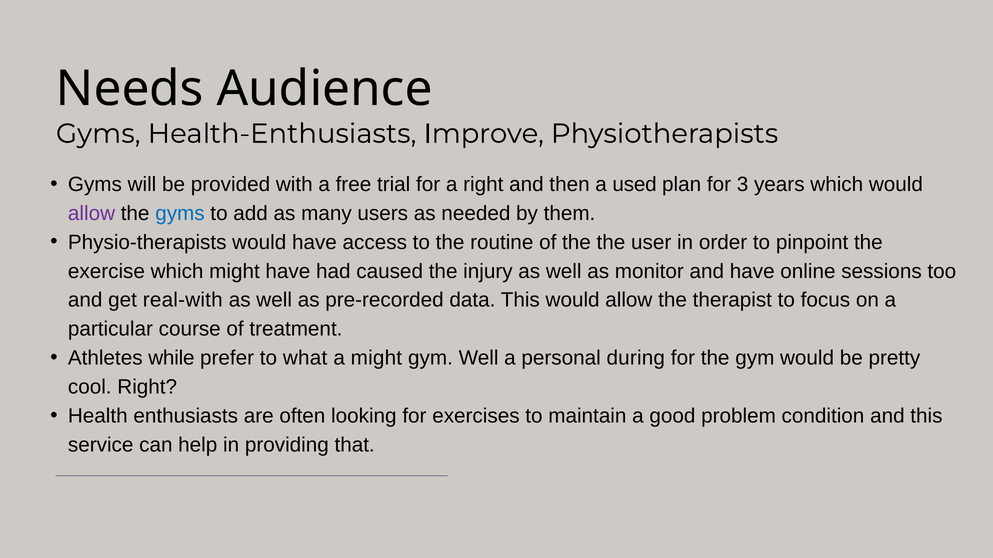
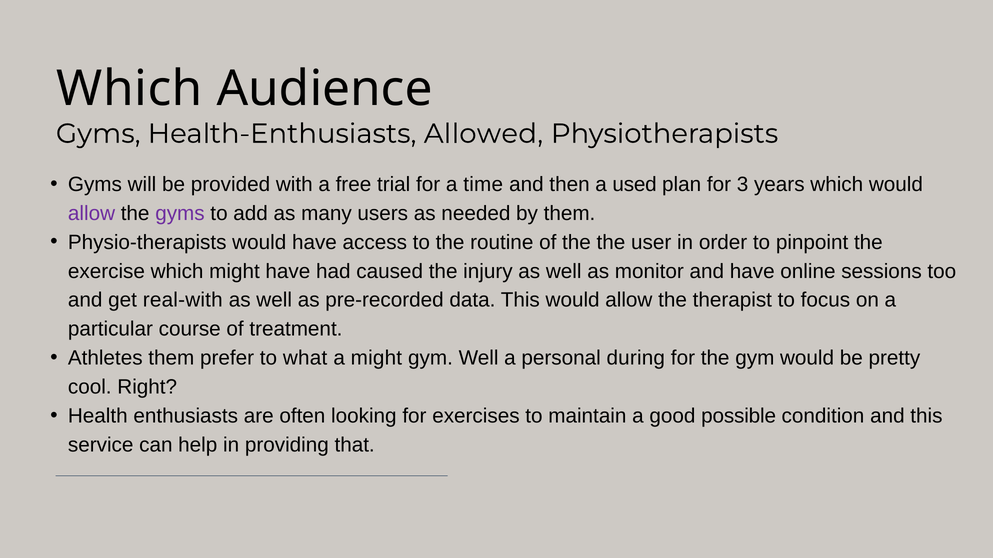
Needs: Needs -> Which (130, 89)
Improve: Improve -> Allowed (483, 134)
a right: right -> time (483, 185)
gyms colour: blue -> purple (180, 214)
Athletes while: while -> them (171, 358)
problem: problem -> possible (739, 416)
